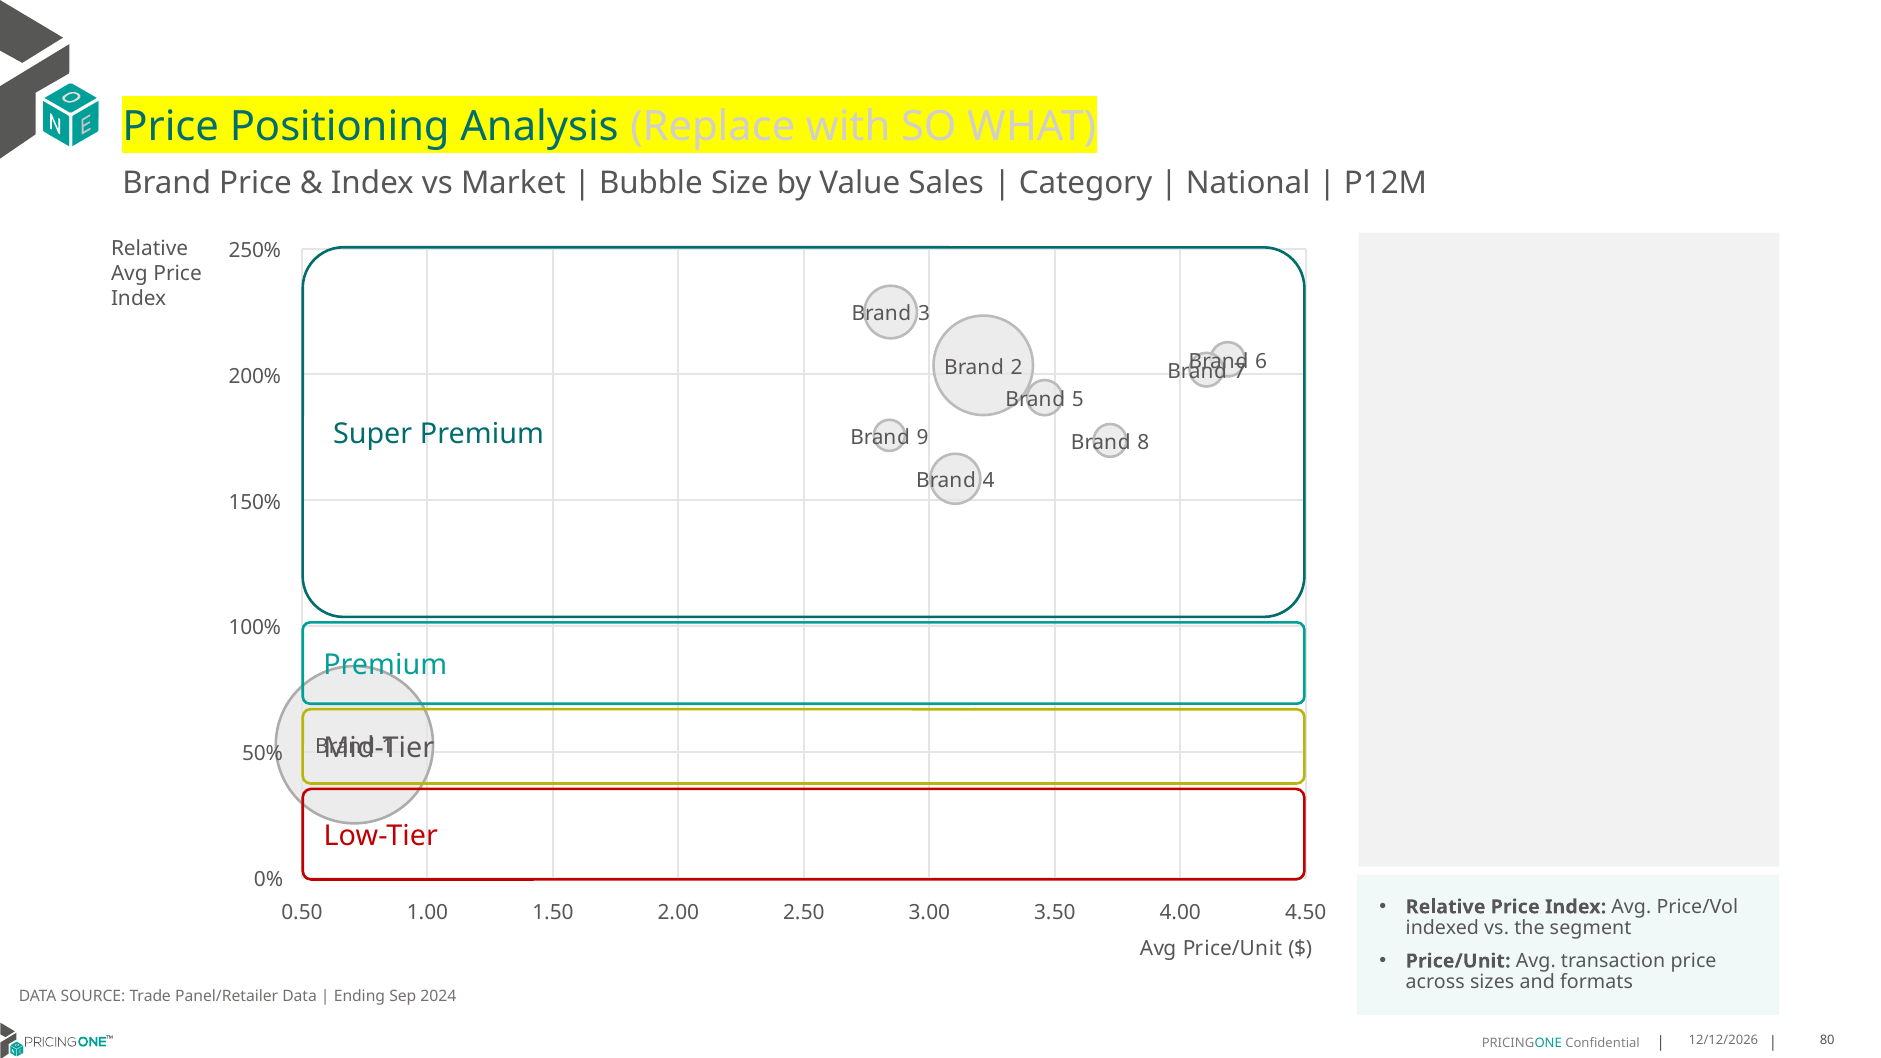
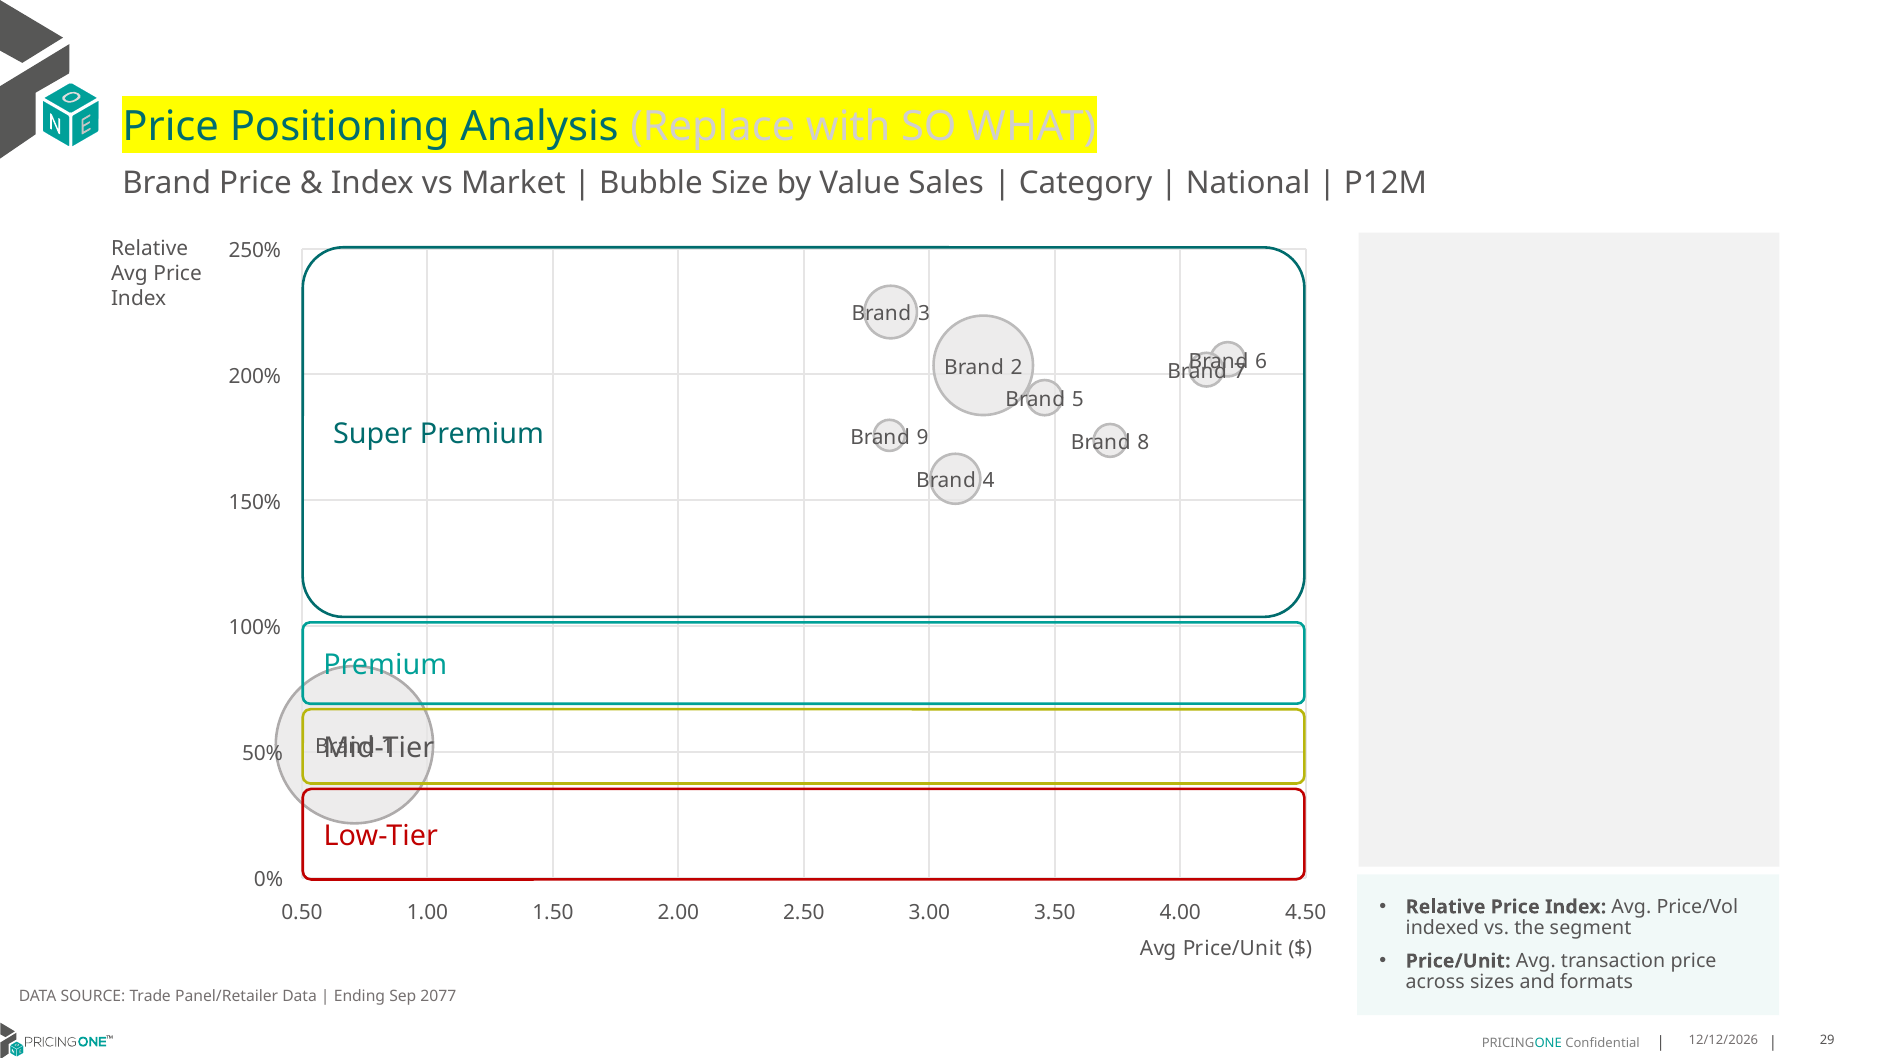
2024: 2024 -> 2077 (438, 997)
80: 80 -> 29 (1827, 1040)
